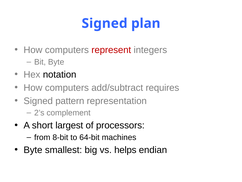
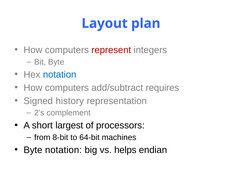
Signed: Signed -> Layout (105, 23)
notation colour: black -> blue (60, 74)
pattern: pattern -> history (70, 101)
Byte smallest: smallest -> notation (63, 150)
